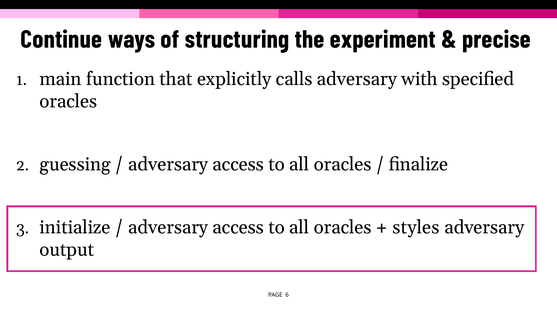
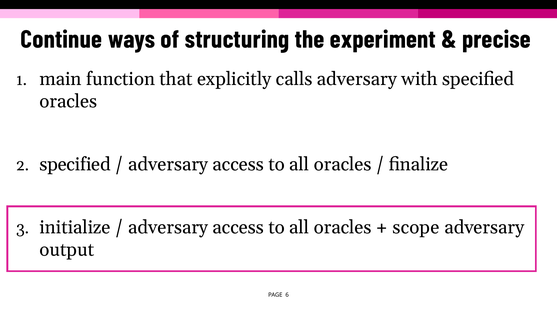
guessing: guessing -> specified (75, 165)
styles: styles -> scope (416, 228)
